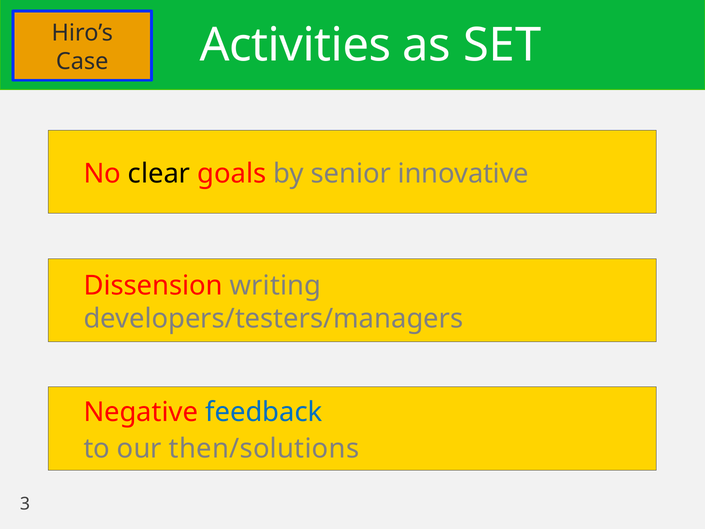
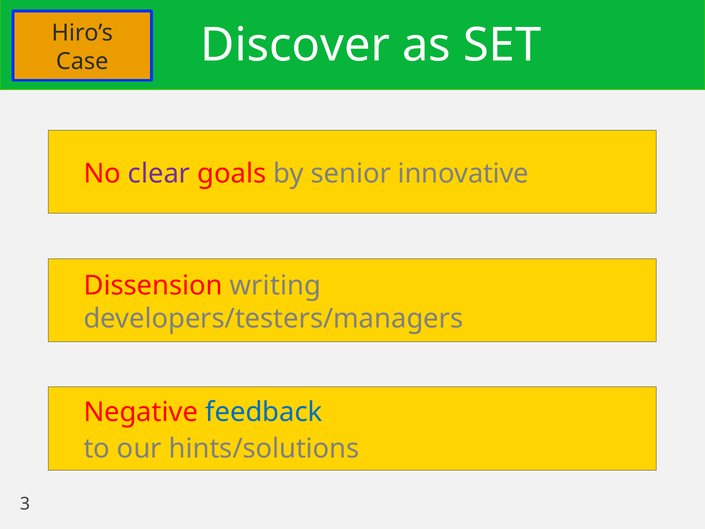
Activities: Activities -> Discover (295, 45)
clear colour: black -> purple (159, 174)
then/solutions: then/solutions -> hints/solutions (264, 449)
